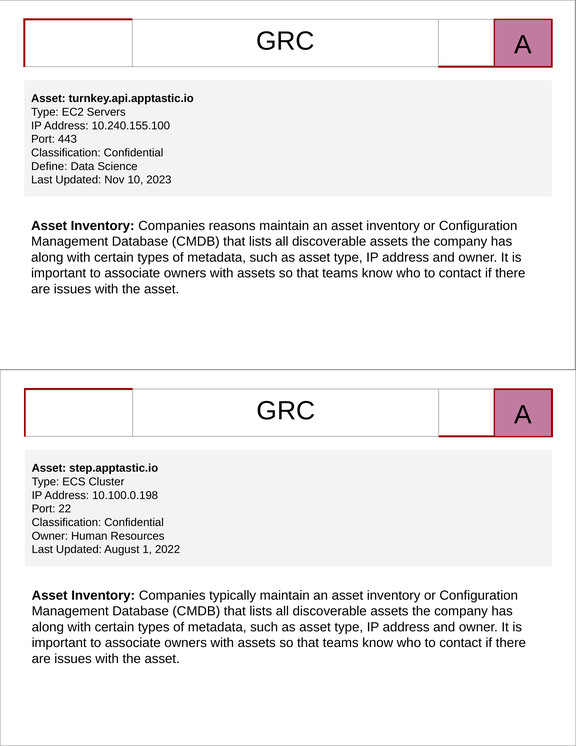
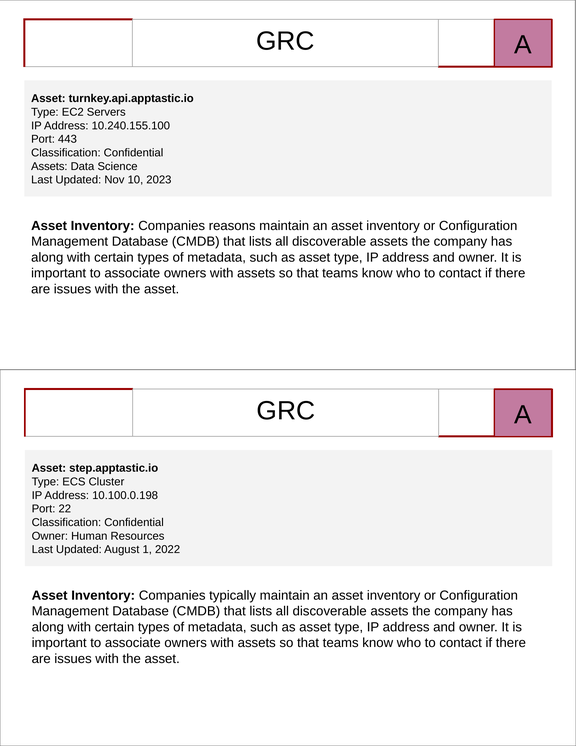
Define: Define -> Assets (49, 166)
